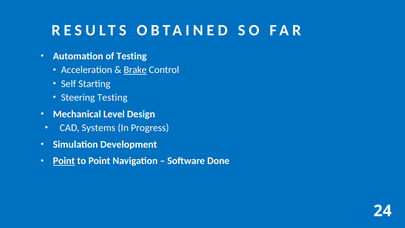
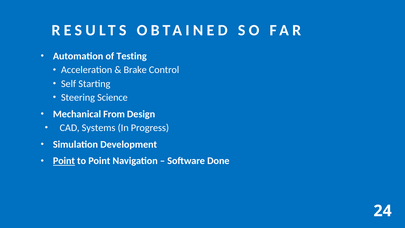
Brake underline: present -> none (135, 70)
Steering Testing: Testing -> Science (112, 97)
Level: Level -> From (114, 114)
